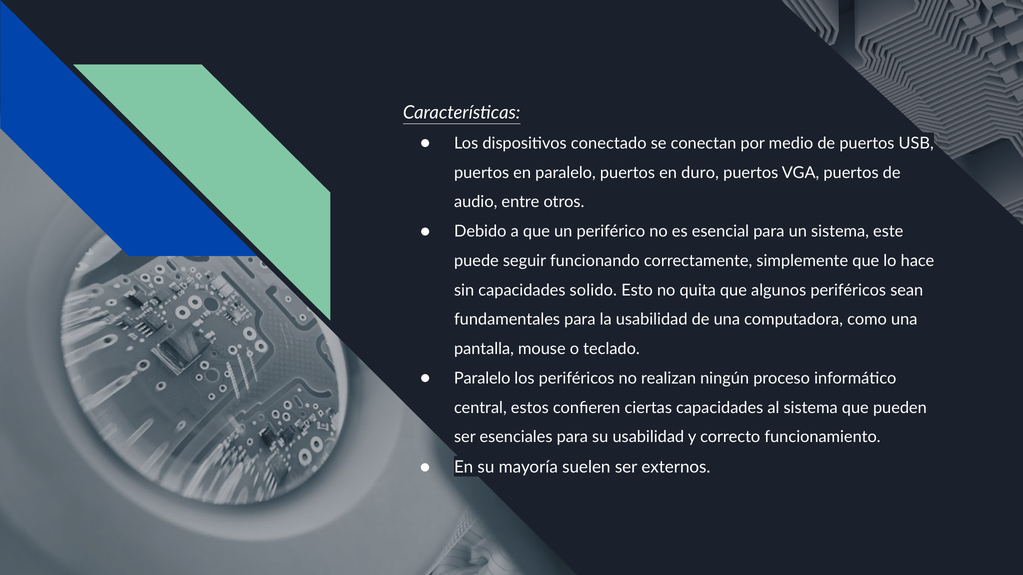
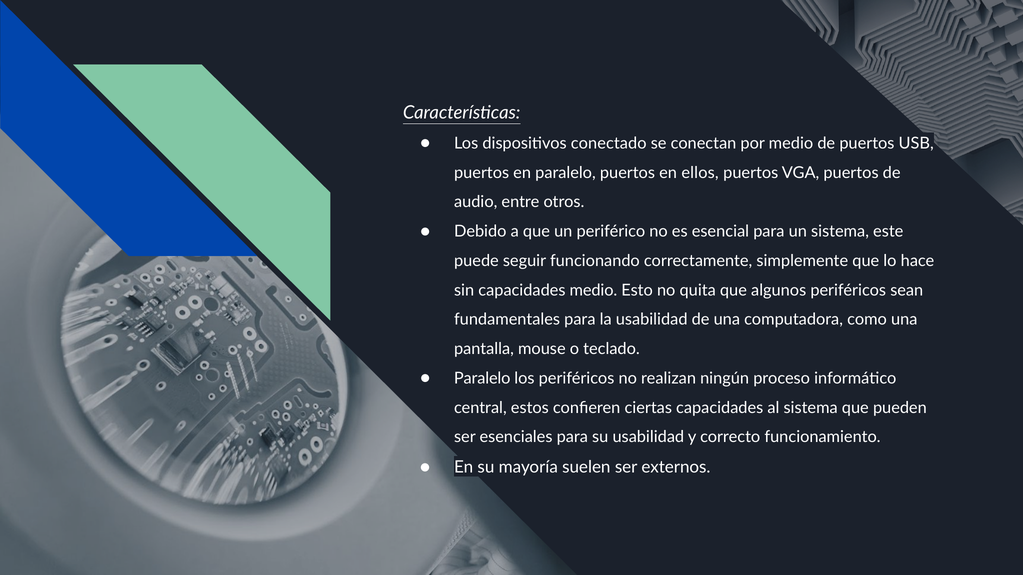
duro: duro -> ellos (700, 173)
capacidades solido: solido -> medio (593, 290)
